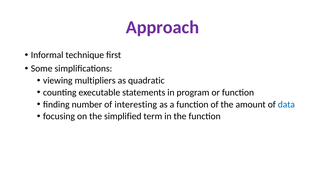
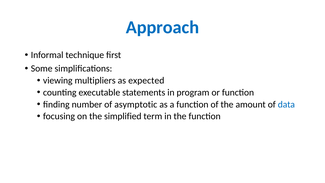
Approach colour: purple -> blue (162, 27)
quadratic: quadratic -> expected (146, 80)
interesting: interesting -> asymptotic (136, 104)
